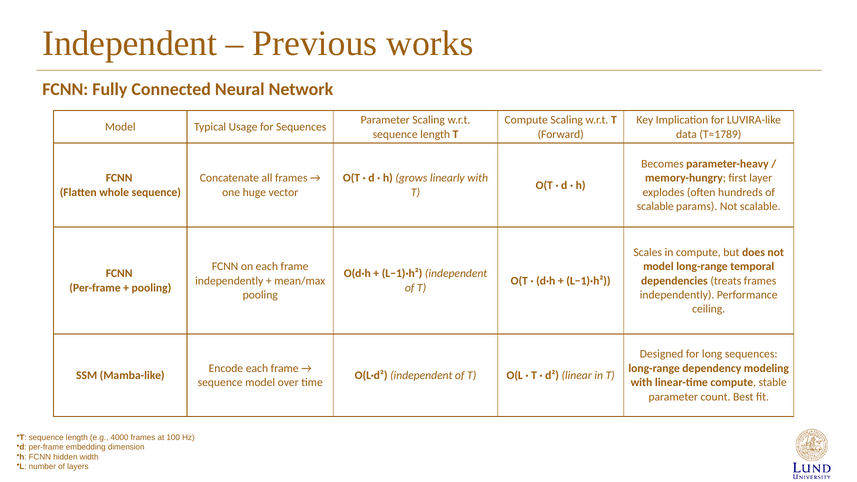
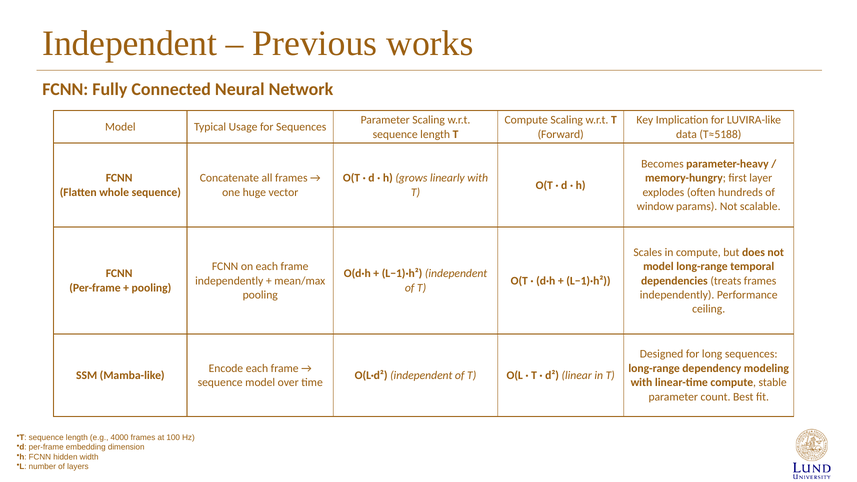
T≈1789: T≈1789 -> T≈5188 (720, 134)
scalable: scalable -> window (655, 206)
